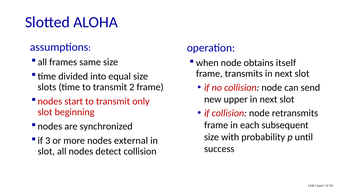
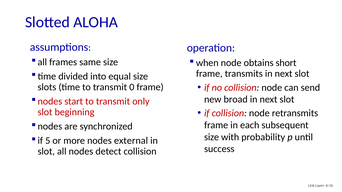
itself: itself -> short (286, 63)
2: 2 -> 0 (132, 87)
upper: upper -> broad (236, 100)
3: 3 -> 5 (48, 141)
